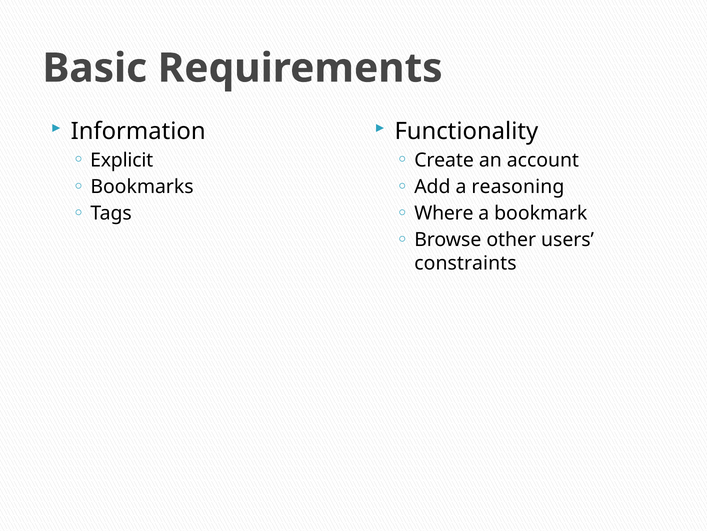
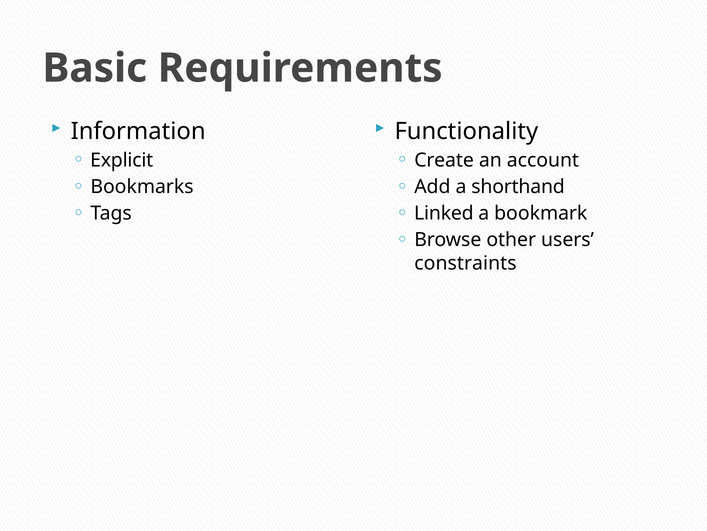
reasoning: reasoning -> shorthand (518, 187)
Where: Where -> Linked (444, 213)
